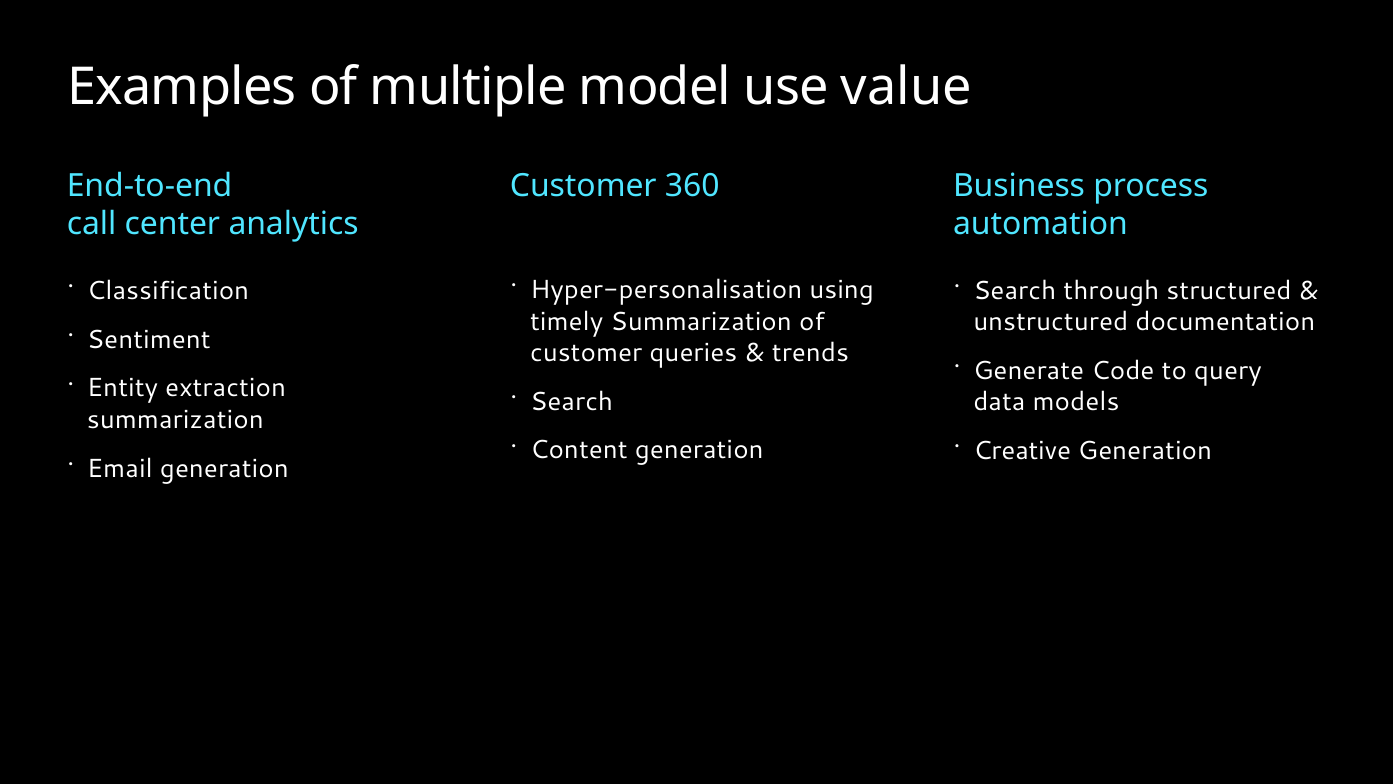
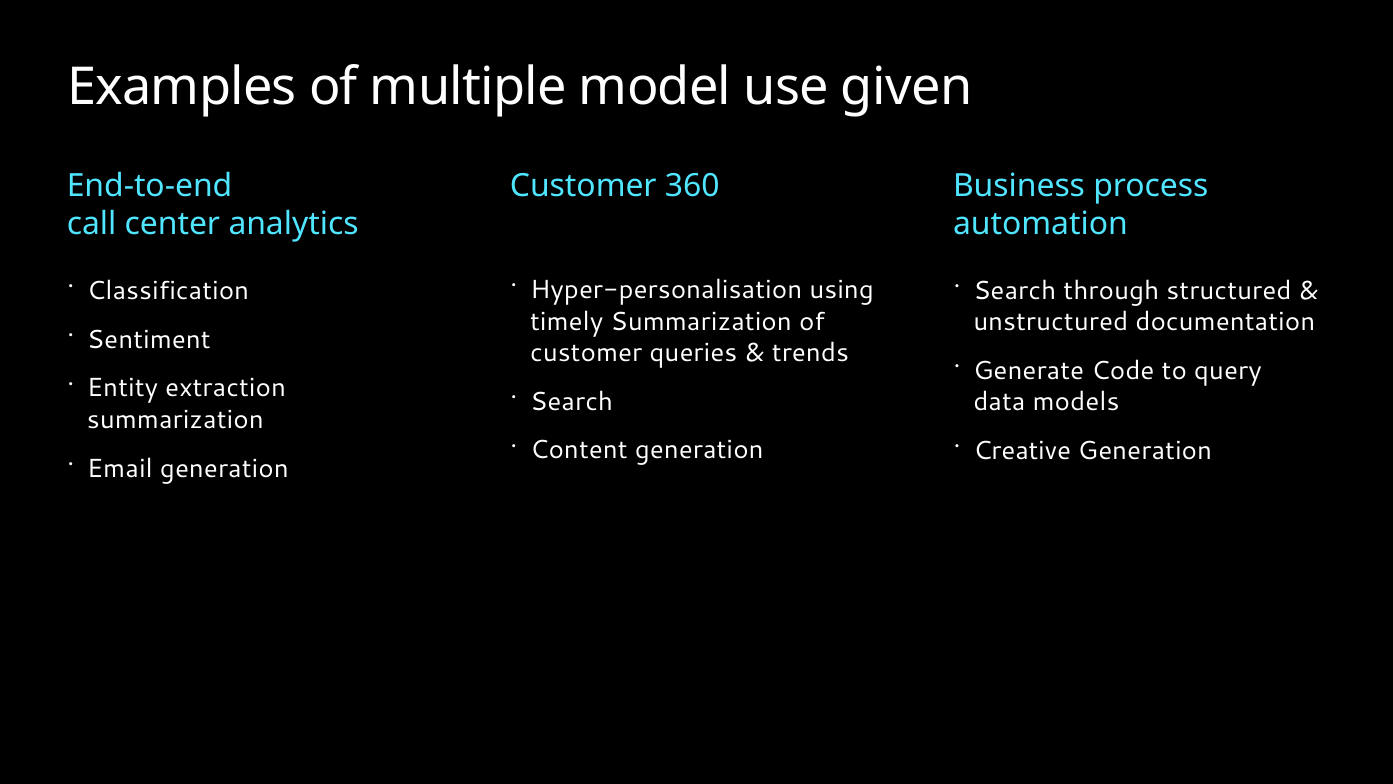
value: value -> given (907, 87)
